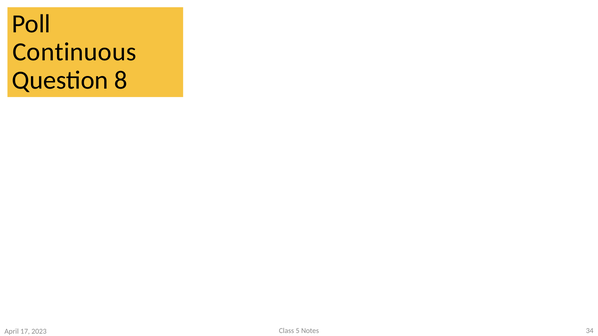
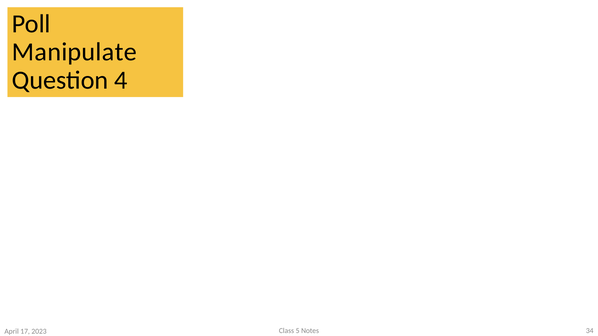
Continuous: Continuous -> Manipulate (74, 52)
8: 8 -> 4 (121, 80)
